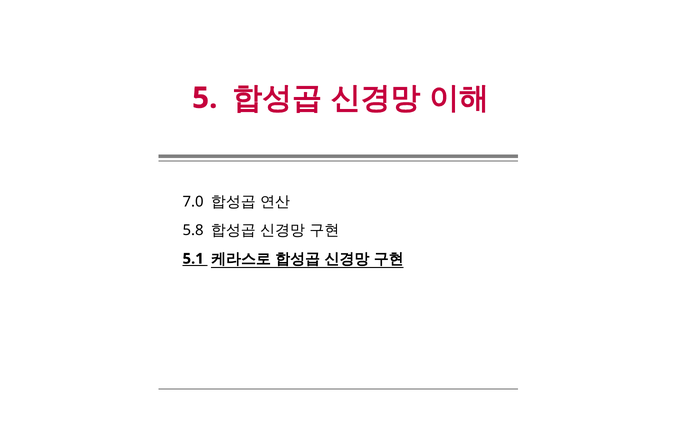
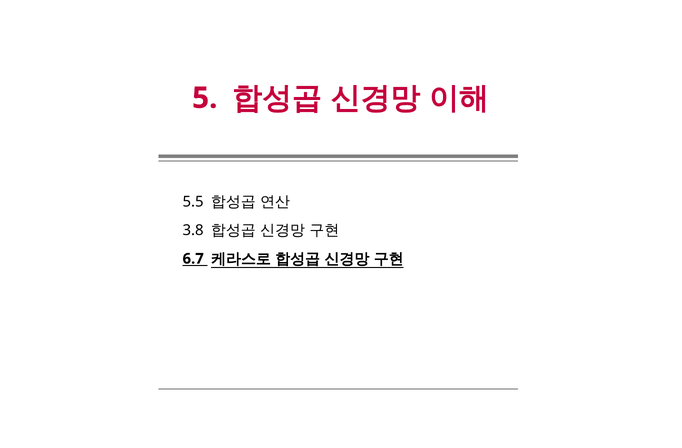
7.0: 7.0 -> 5.5 (193, 202)
5.8: 5.8 -> 3.8 (193, 230)
5.1: 5.1 -> 6.7 (193, 259)
